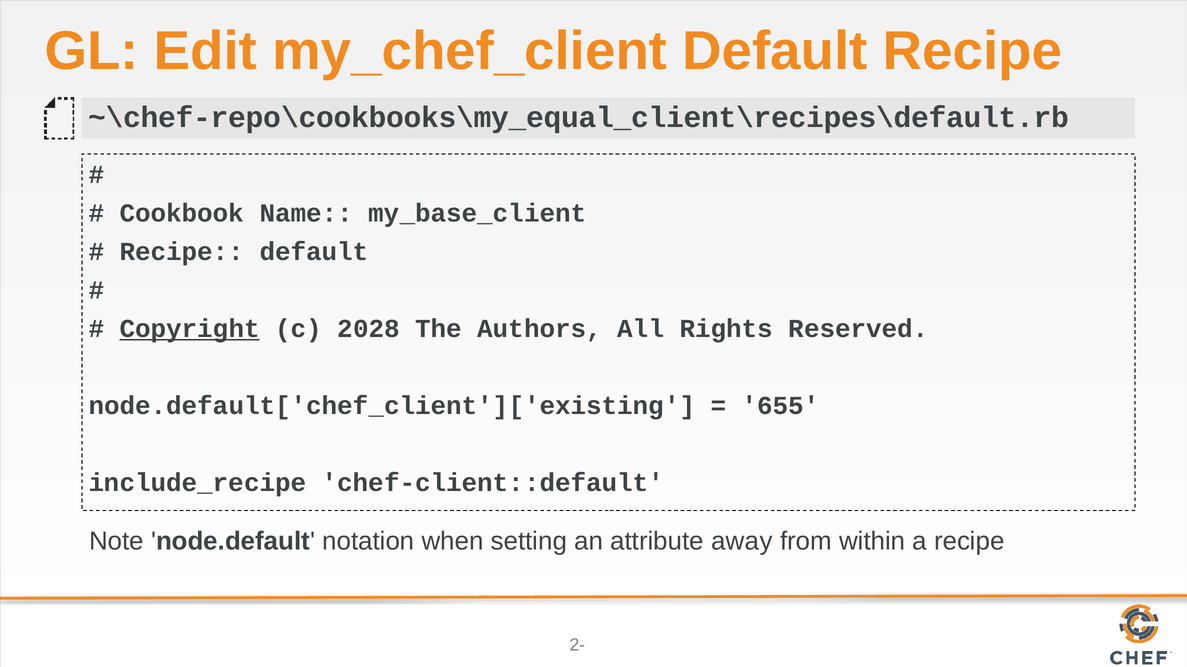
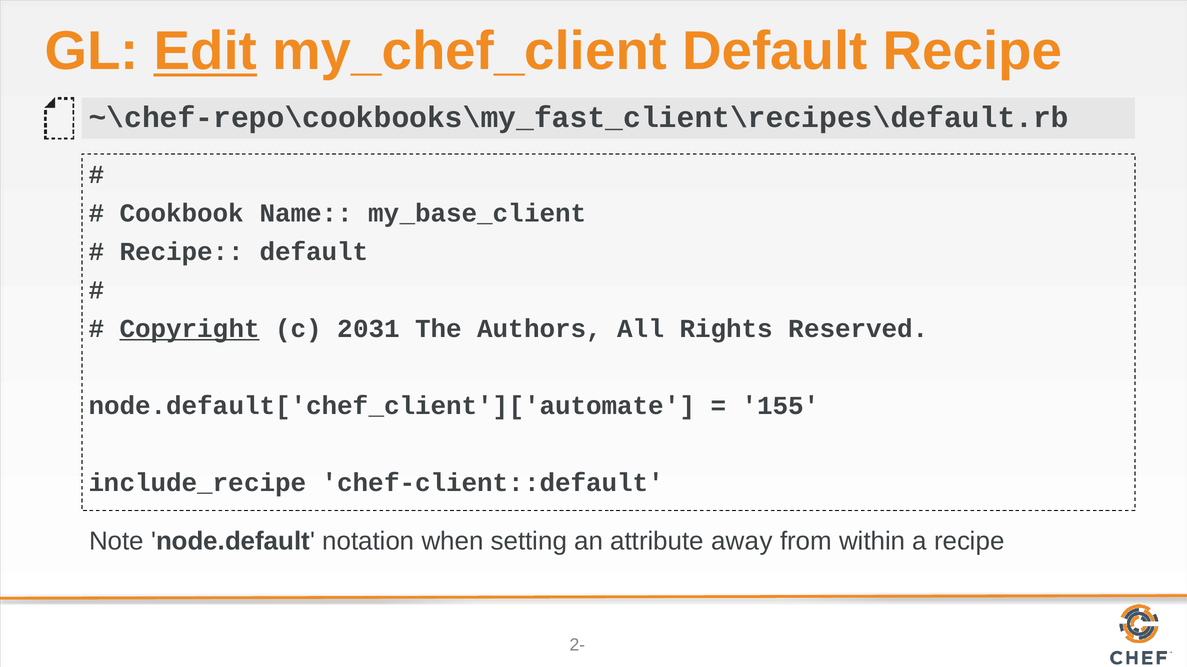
Edit underline: none -> present (205, 51)
~\chef-repo\cookbooks\my_equal_client\recipes\default.rb: ~\chef-repo\cookbooks\my_equal_client\recipes\default.rb -> ~\chef-repo\cookbooks\my_fast_client\recipes\default.rb (579, 117)
2028: 2028 -> 2031 (369, 329)
node.default['chef_client']['existing: node.default['chef_client']['existing -> node.default['chef_client']['automate (392, 406)
655: 655 -> 155 (781, 406)
